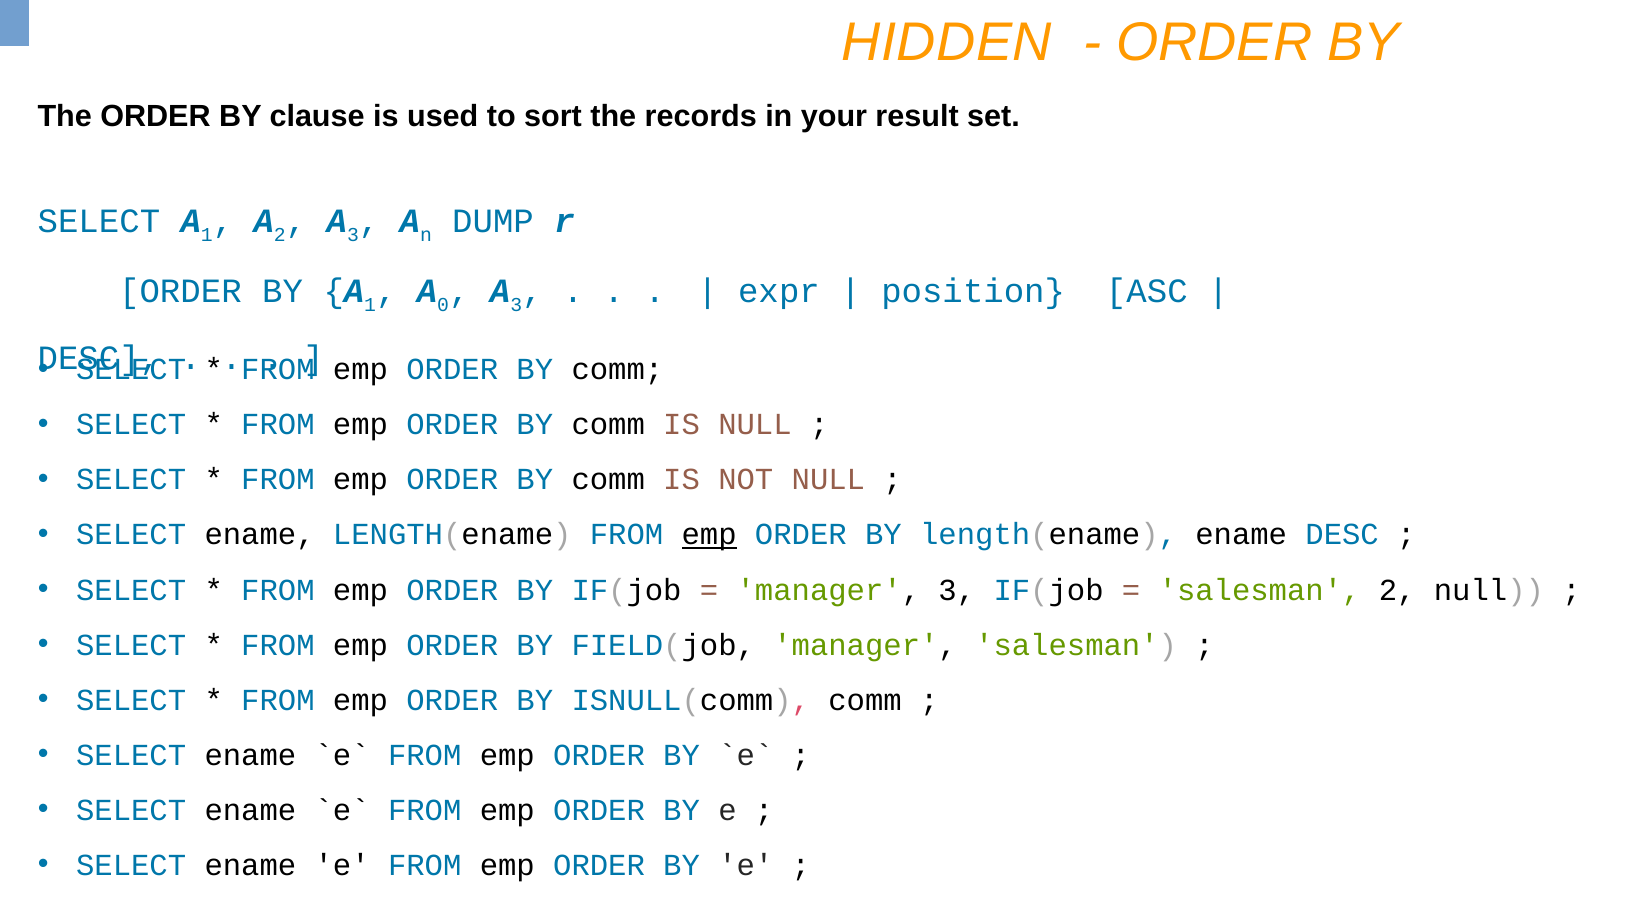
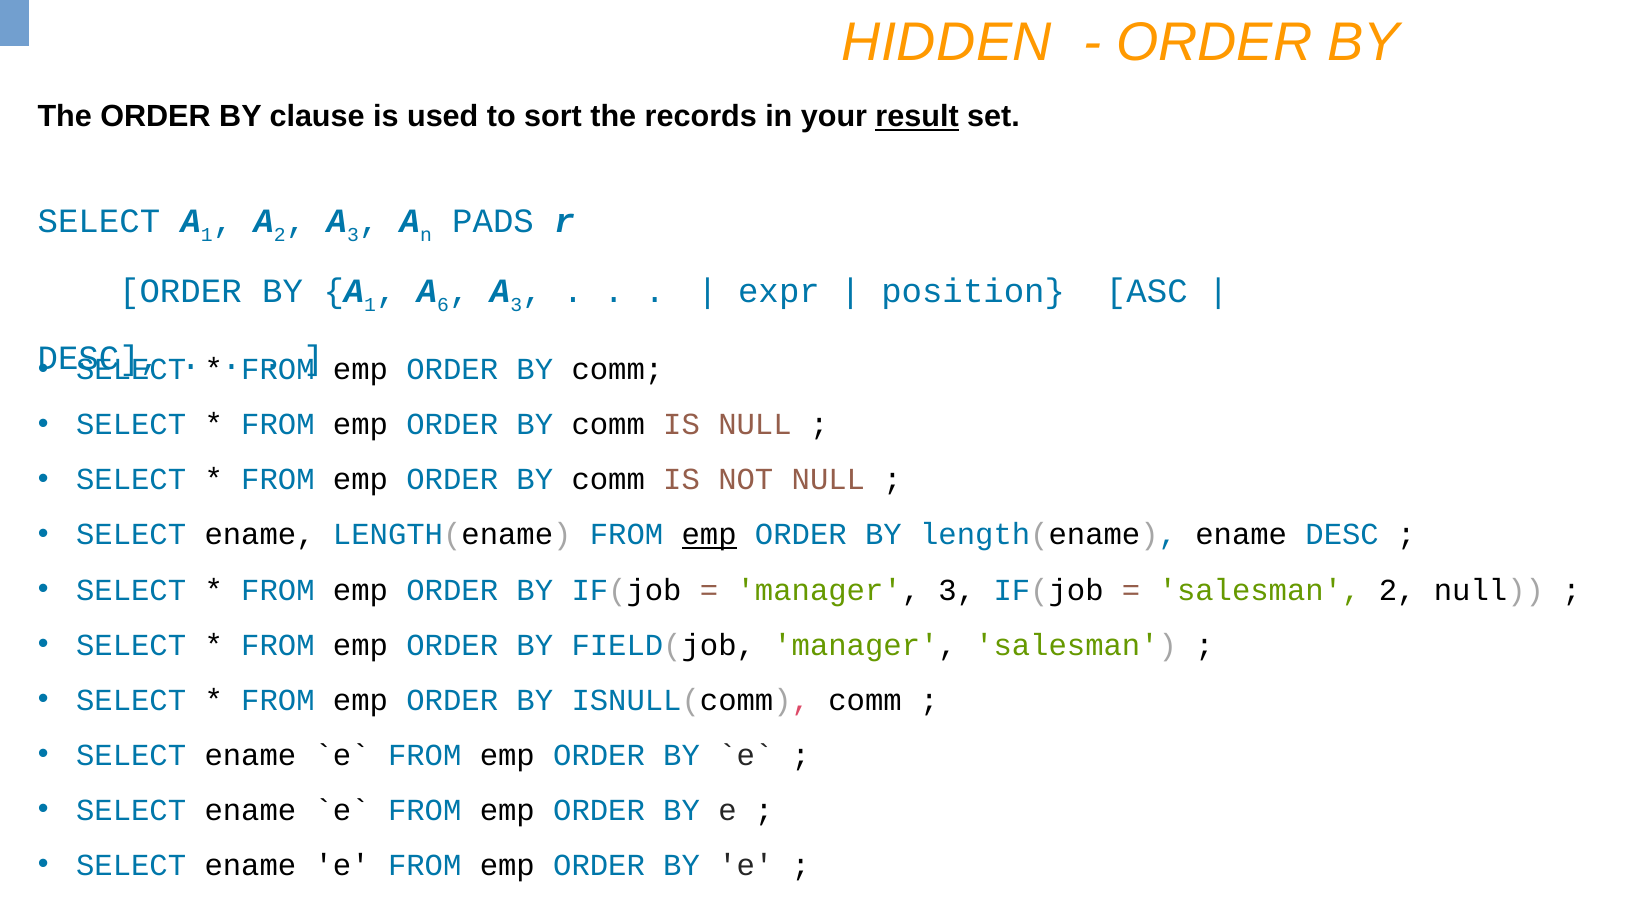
result underline: none -> present (917, 116)
DUMP: DUMP -> PADS (493, 222)
0: 0 -> 6 (443, 304)
